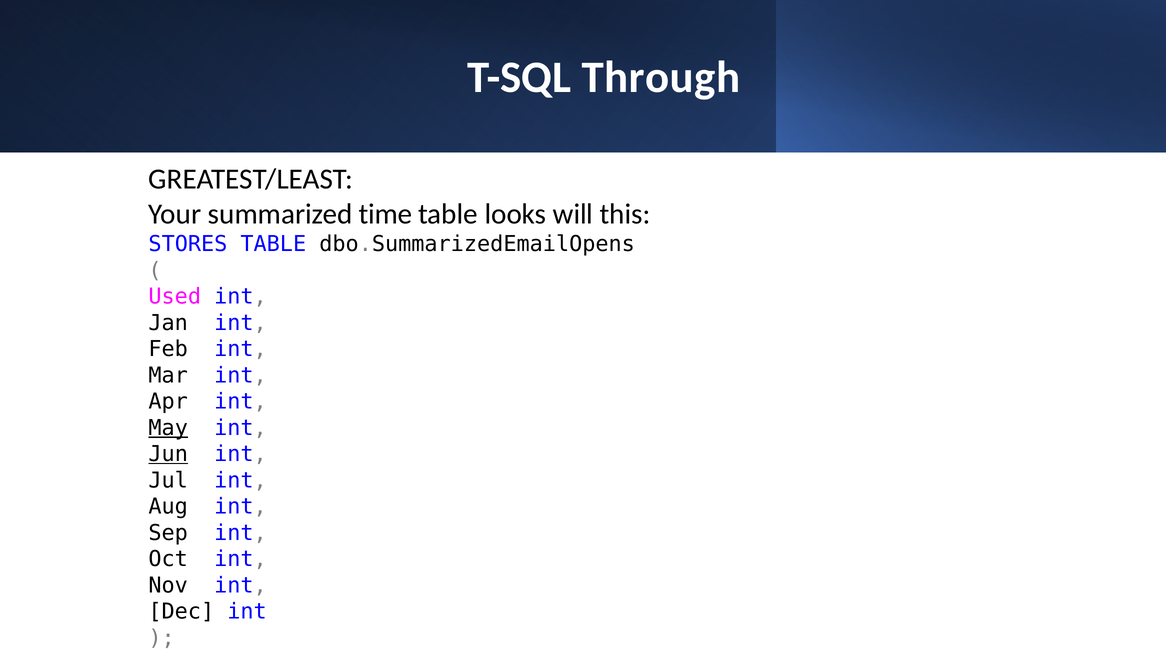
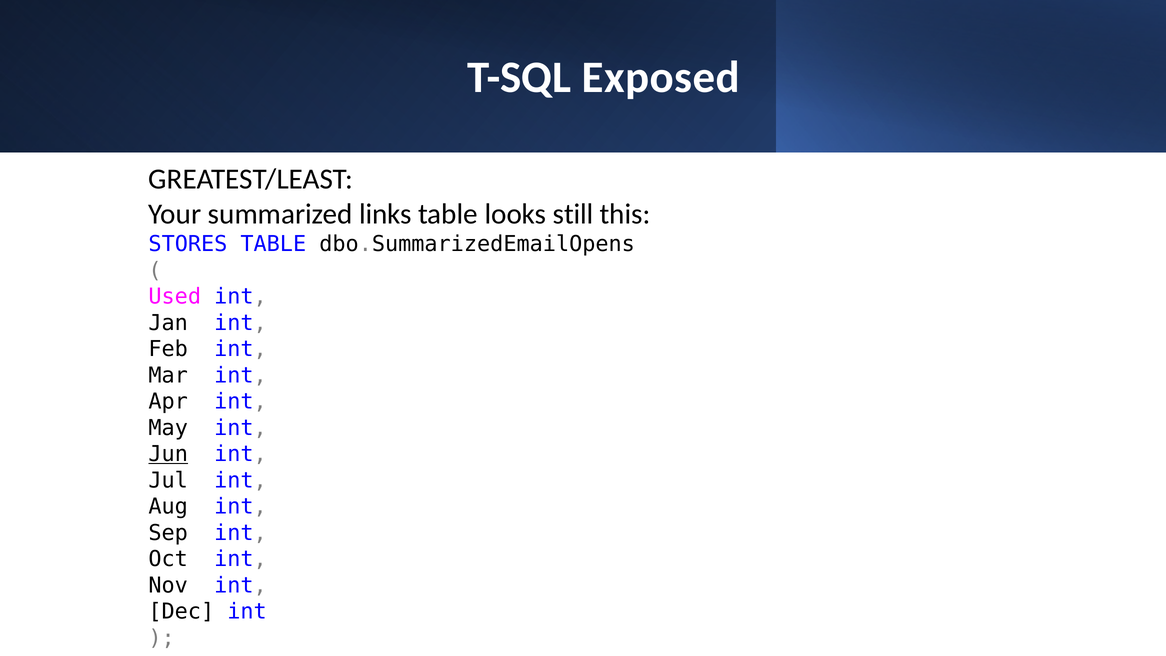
Through: Through -> Exposed (661, 77)
time: time -> links (385, 214)
will: will -> still (573, 214)
May underline: present -> none (168, 428)
